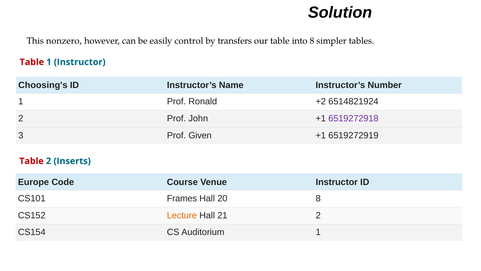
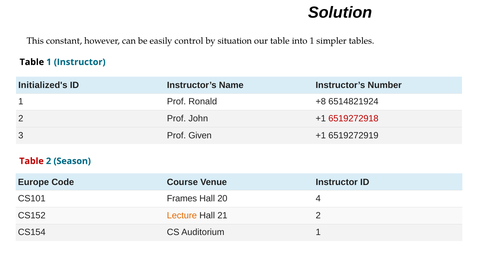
nonzero: nonzero -> constant (64, 41)
transfers: transfers -> situation (235, 41)
into 8: 8 -> 1 (312, 41)
Table colour: red -> black (32, 62)
Choosing's: Choosing's -> Initialized's (43, 85)
+2: +2 -> +8 (321, 101)
6519272918 colour: purple -> red (353, 118)
Inserts: Inserts -> Season (72, 161)
20 8: 8 -> 4 (318, 198)
